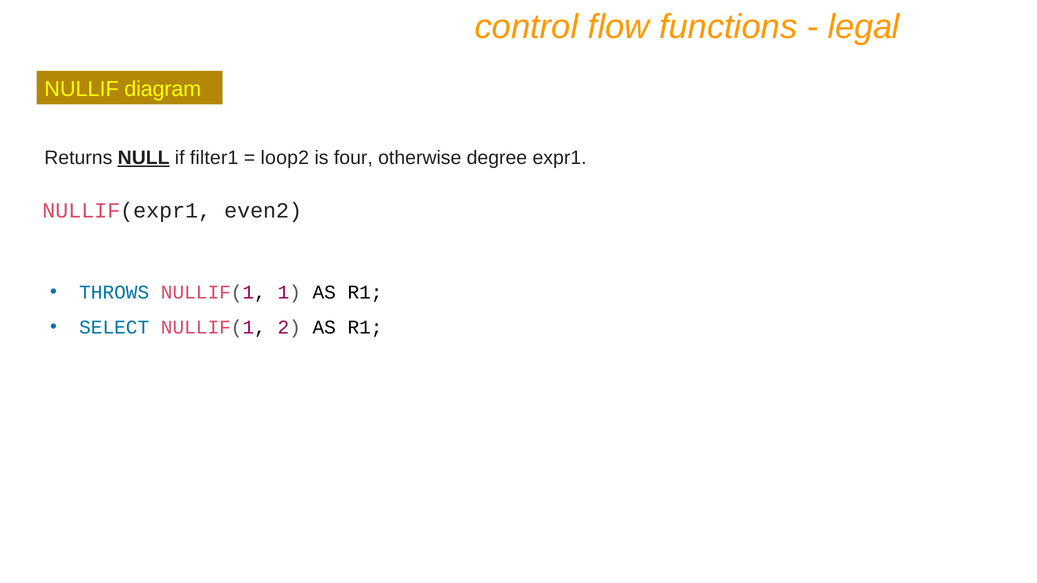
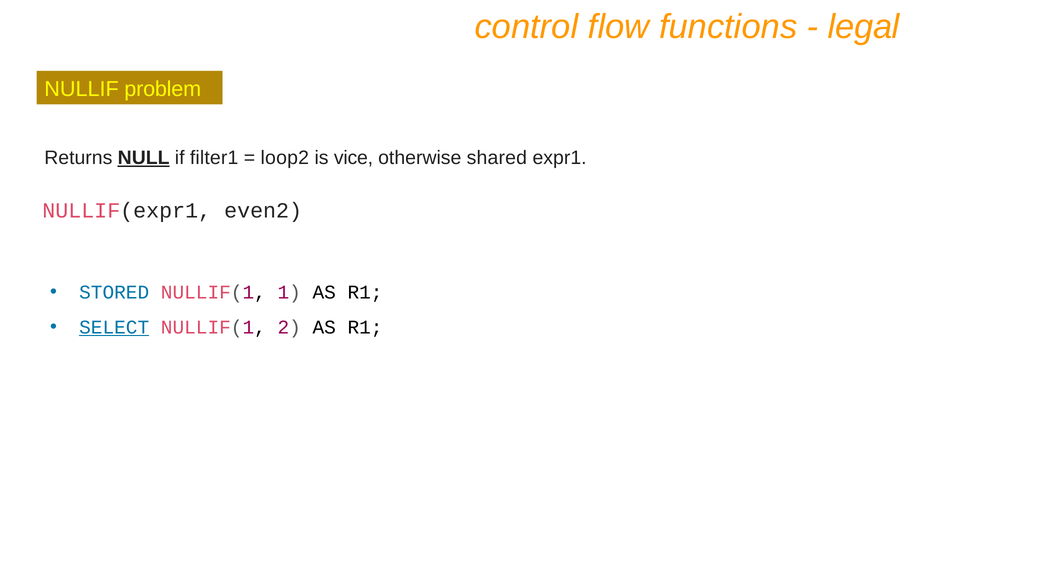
diagram: diagram -> problem (163, 89)
four: four -> vice (353, 158)
degree: degree -> shared (497, 158)
THROWS: THROWS -> STORED (114, 292)
SELECT underline: none -> present (114, 327)
